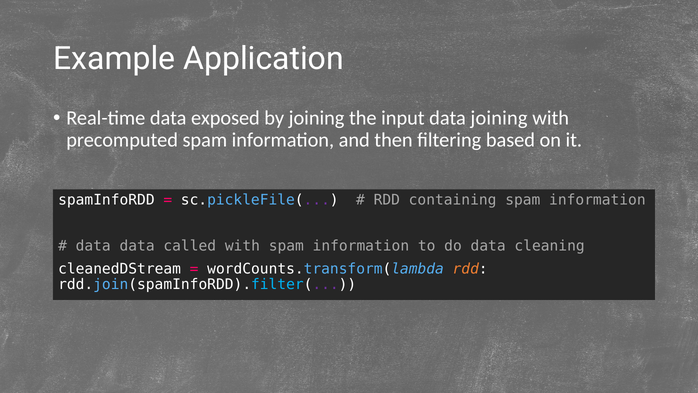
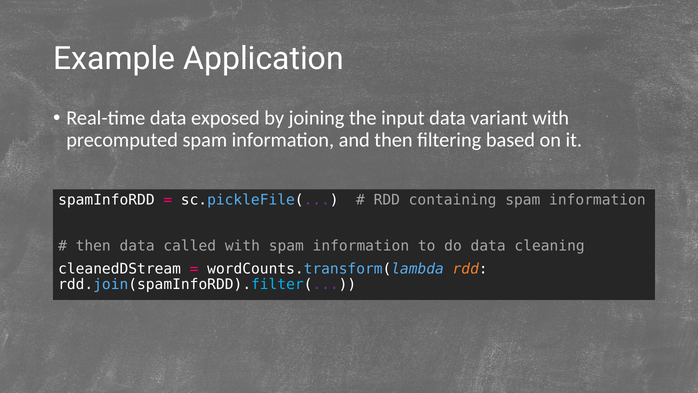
data joining: joining -> variant (499, 118)
data: data -> then (93, 246)
